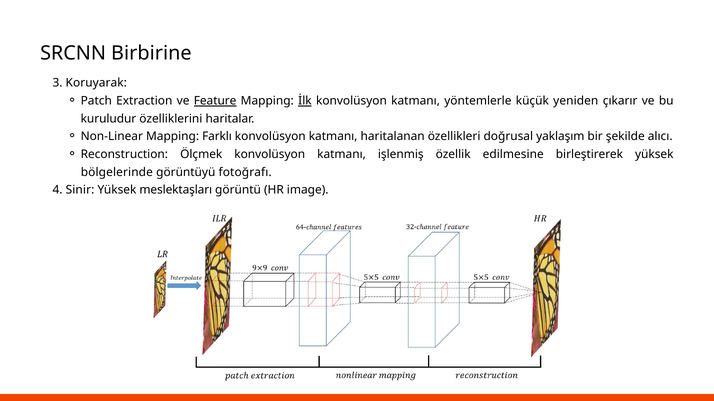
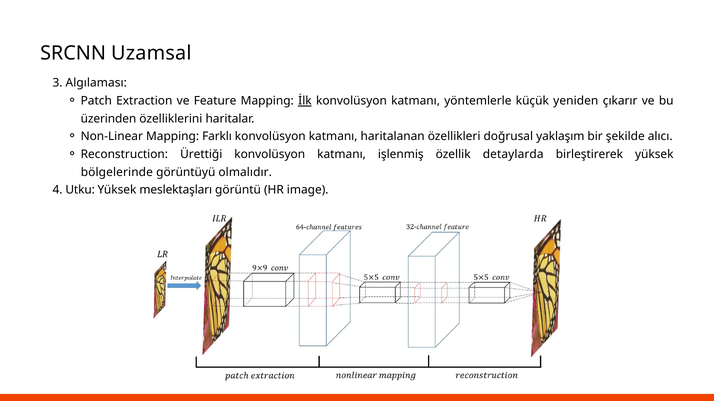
Birbirine: Birbirine -> Uzamsal (151, 53)
Koruyarak: Koruyarak -> Algılaması (96, 83)
Feature underline: present -> none (215, 101)
kuruludur: kuruludur -> üzerinden (108, 119)
Ölçmek: Ölçmek -> Ürettiği (201, 155)
edilmesine: edilmesine -> detaylarda (513, 155)
fotoğrafı: fotoğrafı -> olmalıdır (245, 172)
Sinir: Sinir -> Utku (80, 190)
